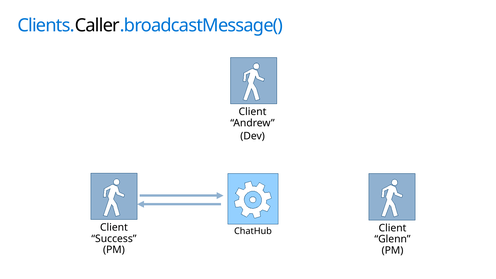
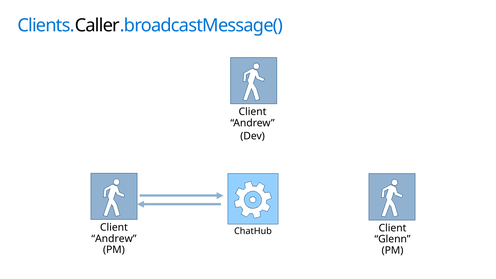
Success: Success -> Andrew (114, 239)
